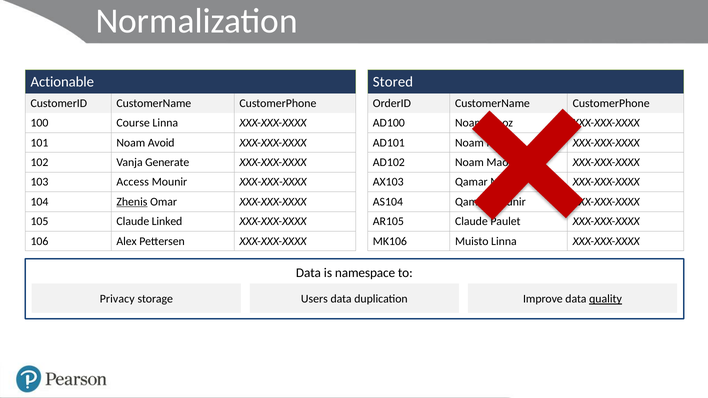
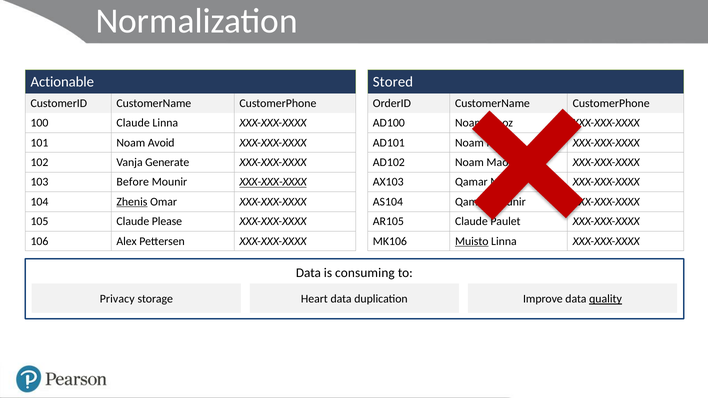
100 Course: Course -> Claude (133, 123)
Access: Access -> Before (133, 182)
XXX-XXX-XXXX underline: none -> present (273, 182)
Linked: Linked -> Please (167, 222)
Muisto underline: none -> present (472, 241)
namespace: namespace -> consuming (365, 273)
Users: Users -> Heart (314, 299)
